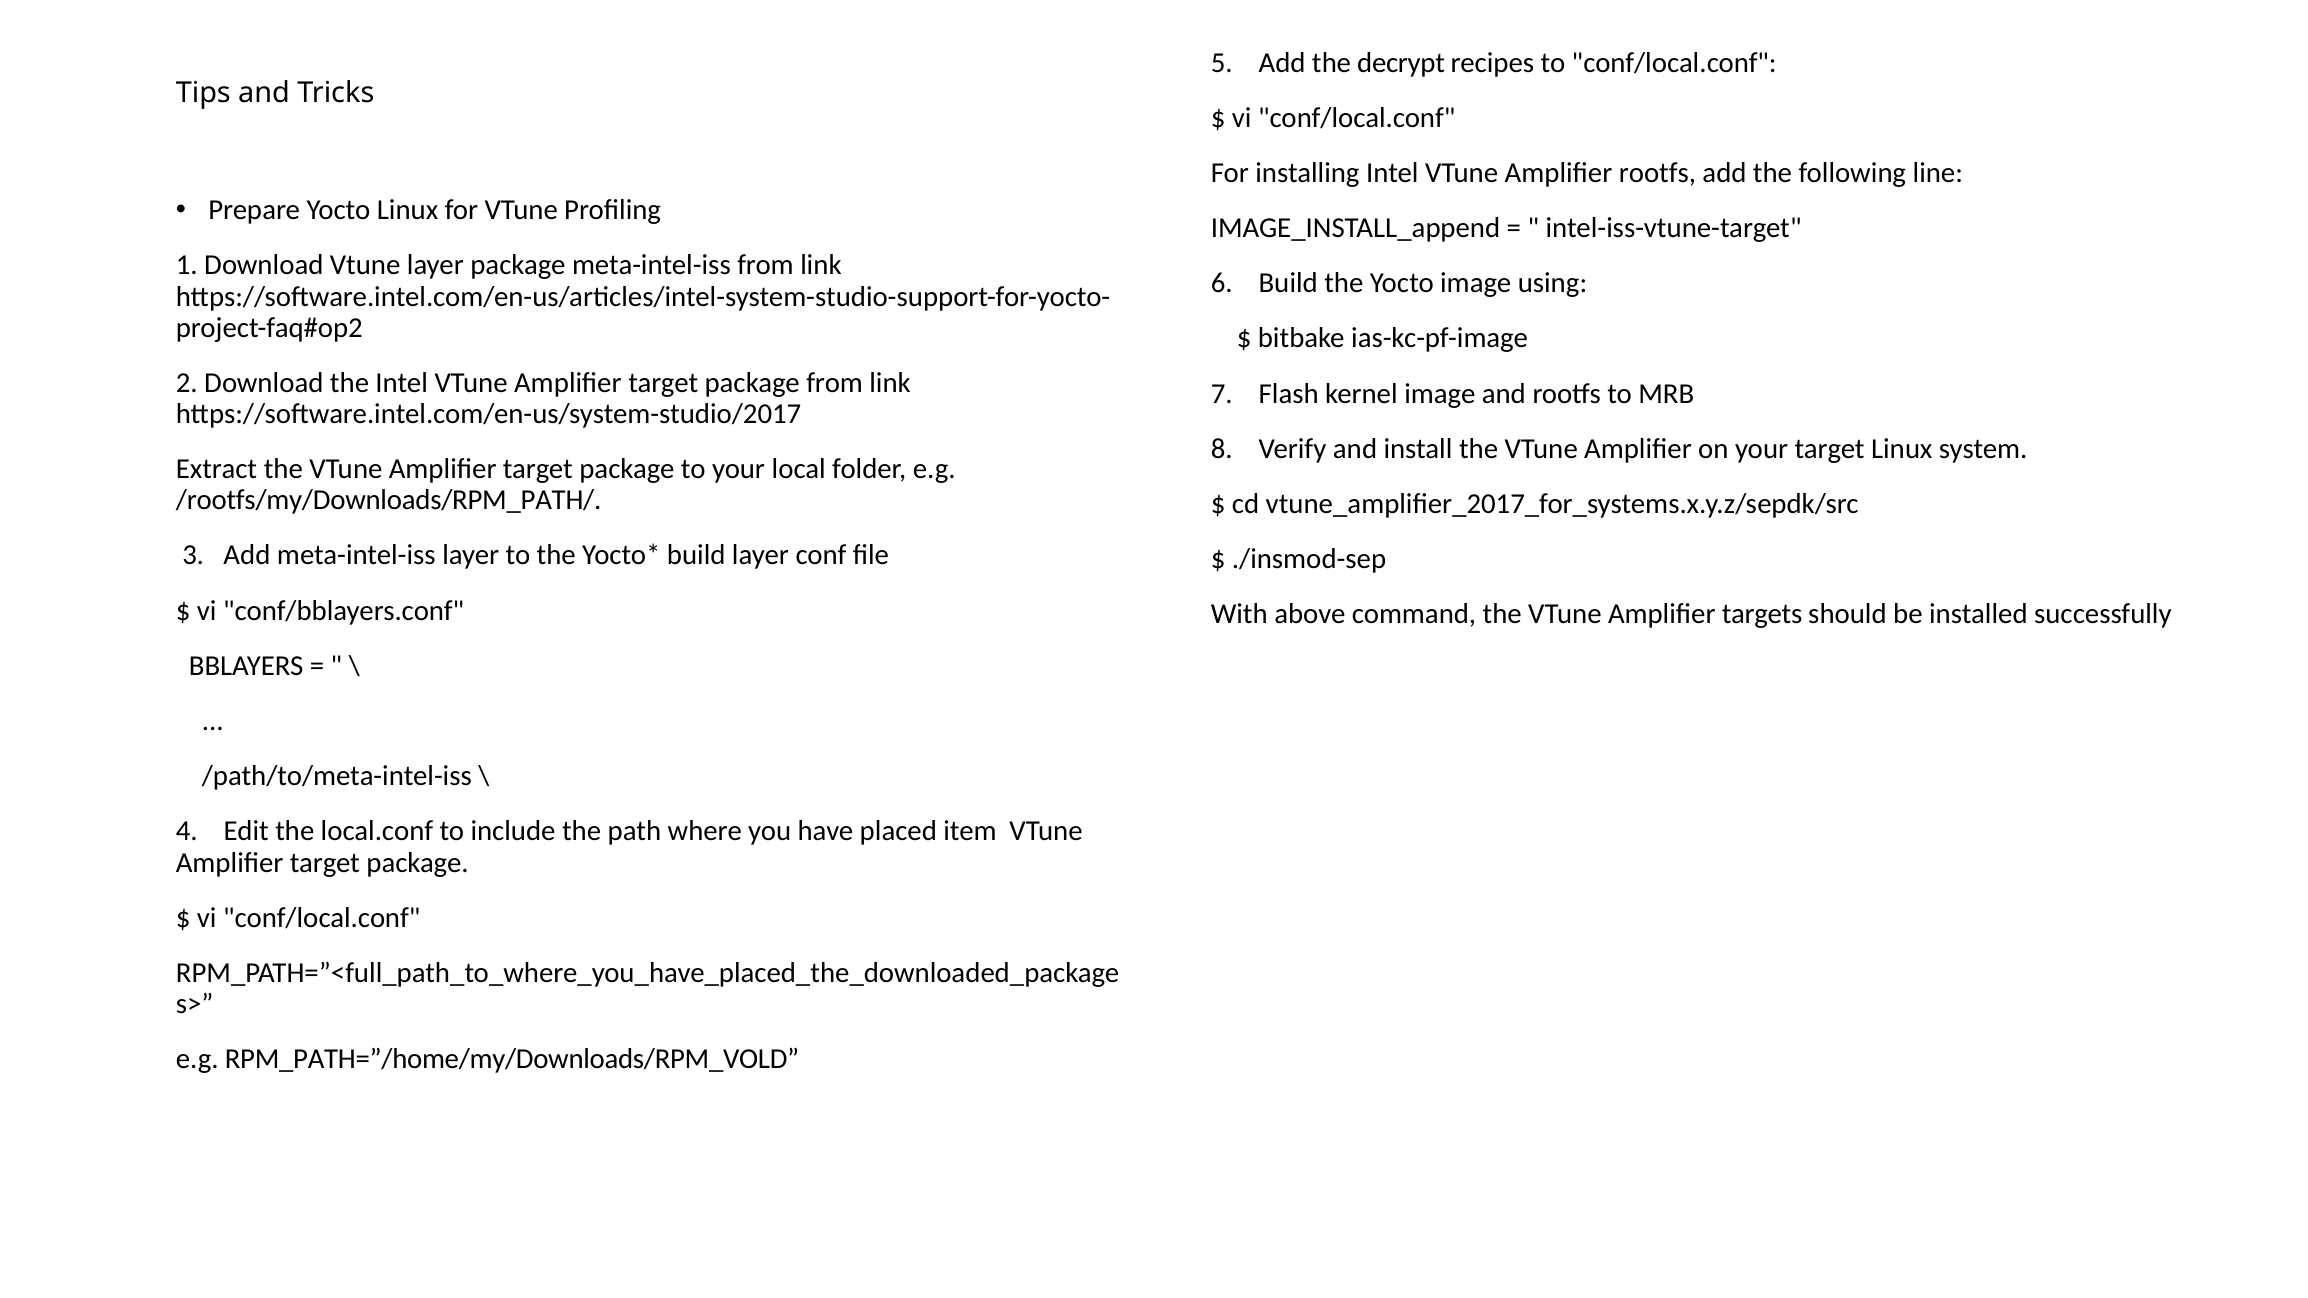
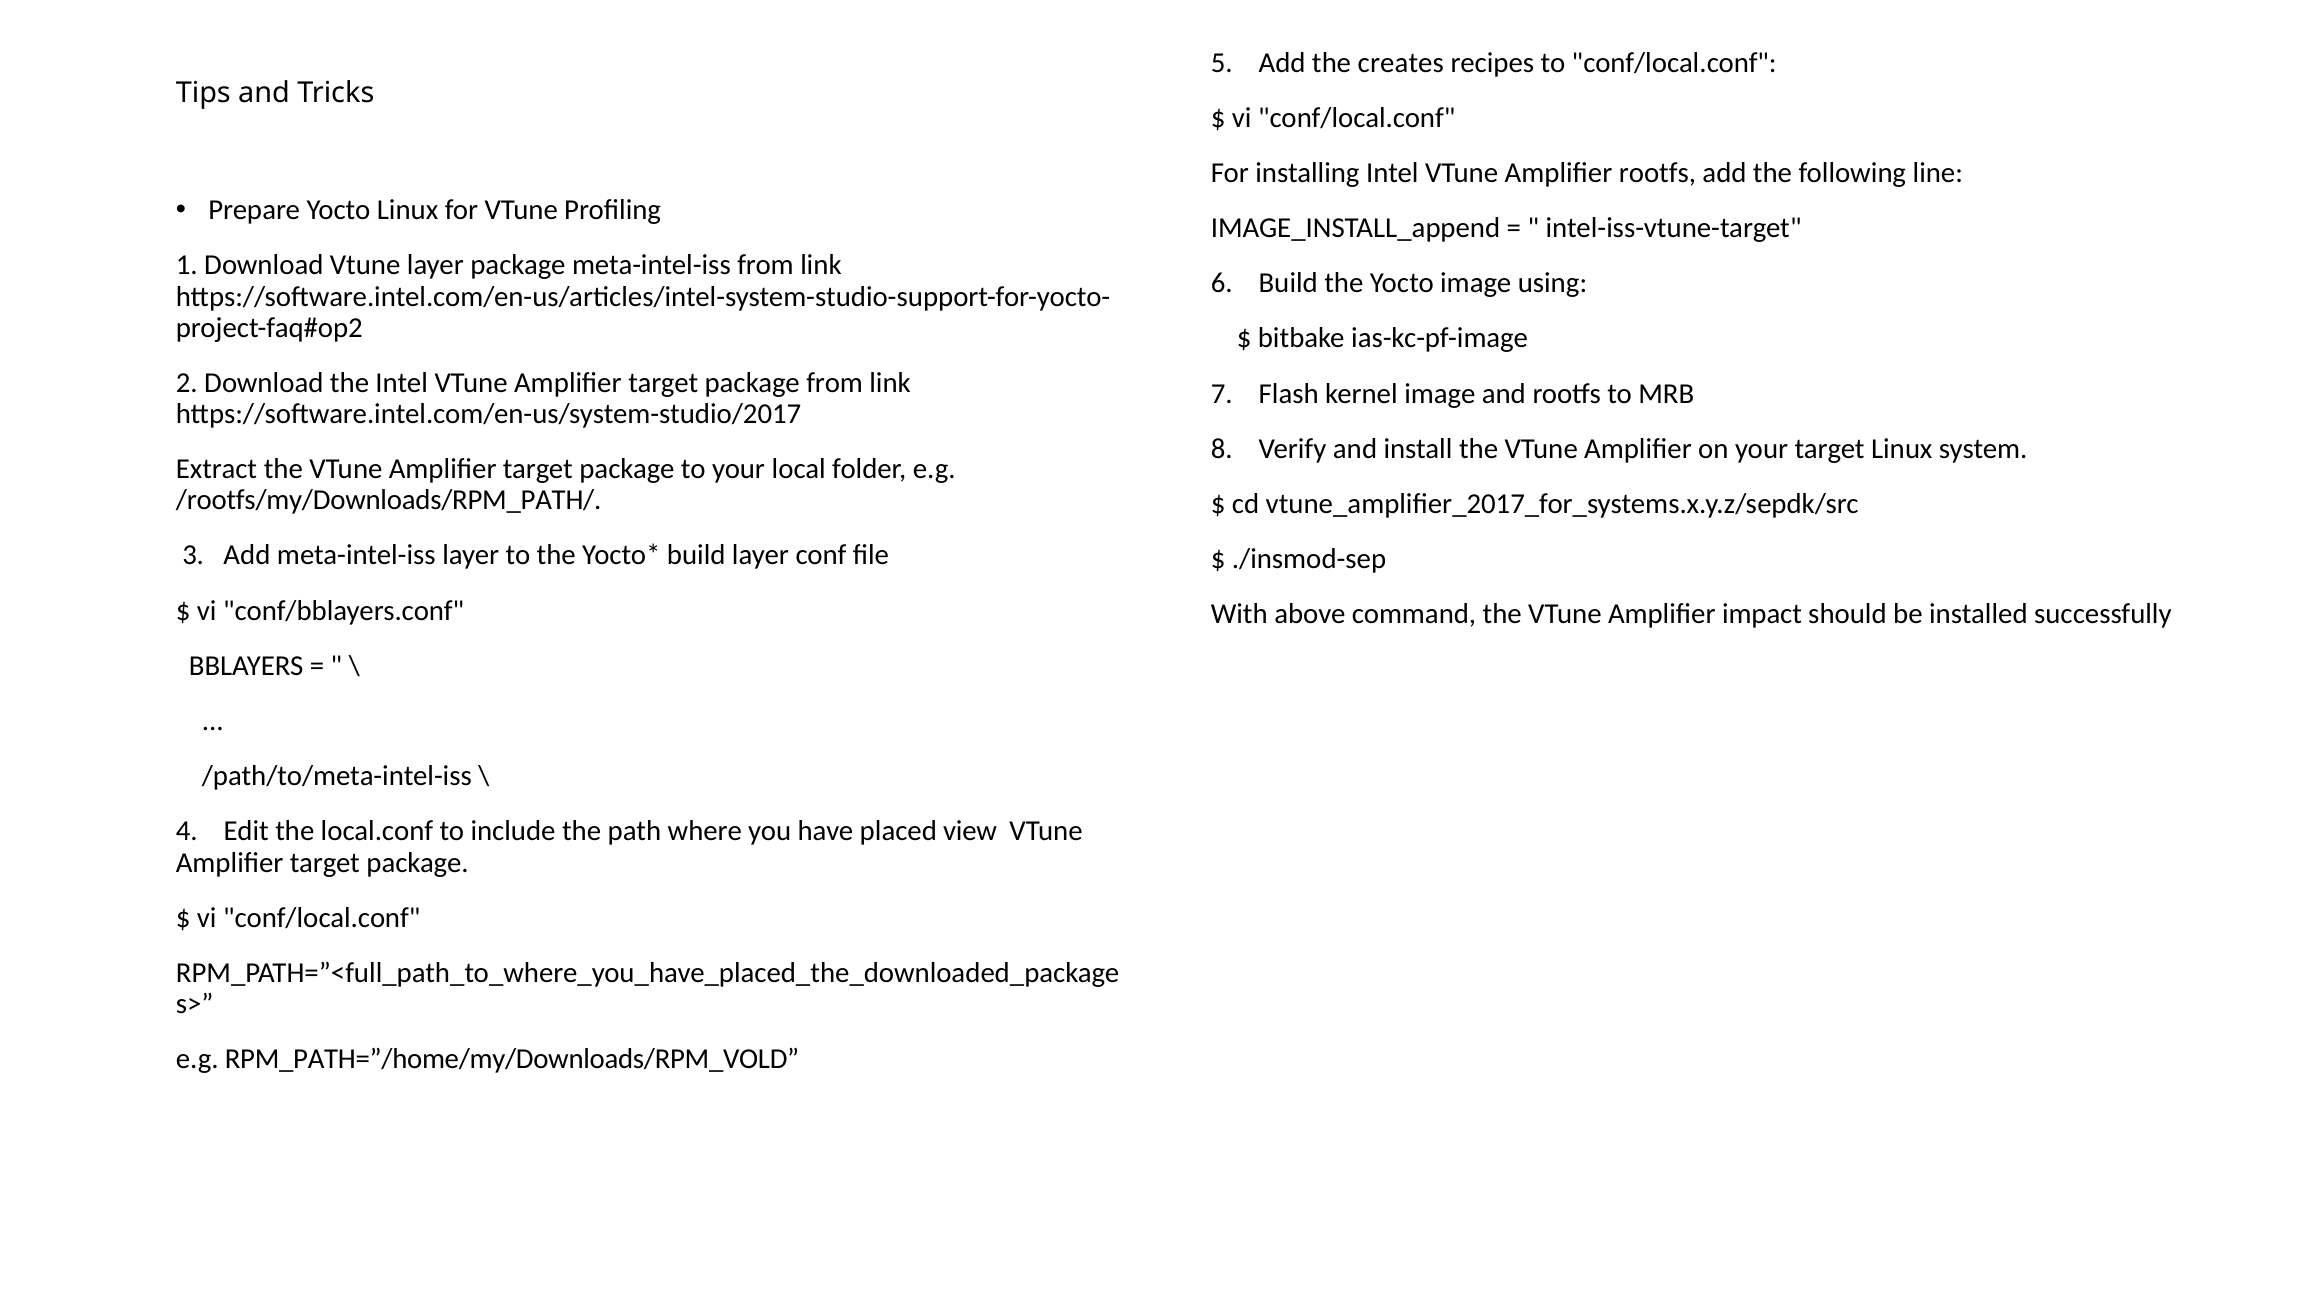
decrypt: decrypt -> creates (1401, 63)
targets: targets -> impact (1762, 615)
item: item -> view (970, 832)
